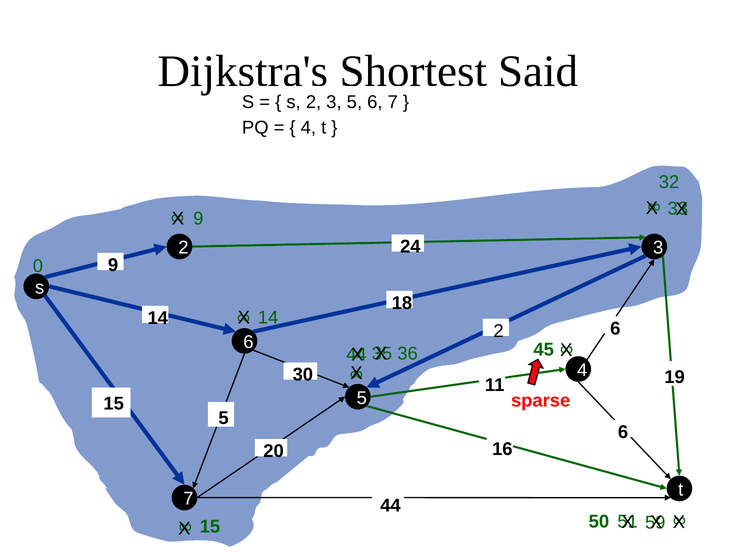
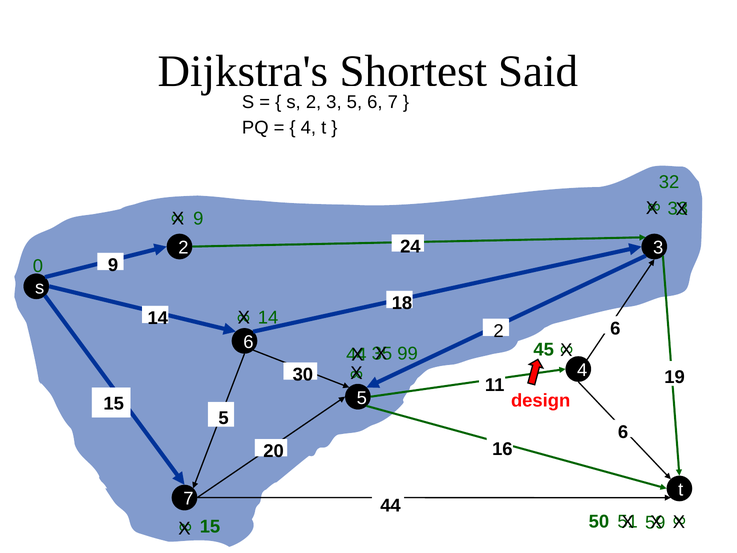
36: 36 -> 99 (408, 354)
sparse: sparse -> design (541, 401)
